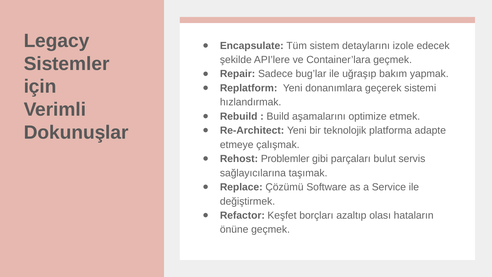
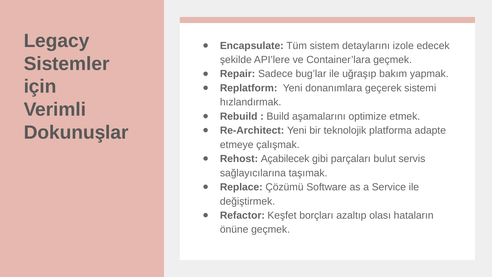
Problemler: Problemler -> Açabilecek (285, 159)
